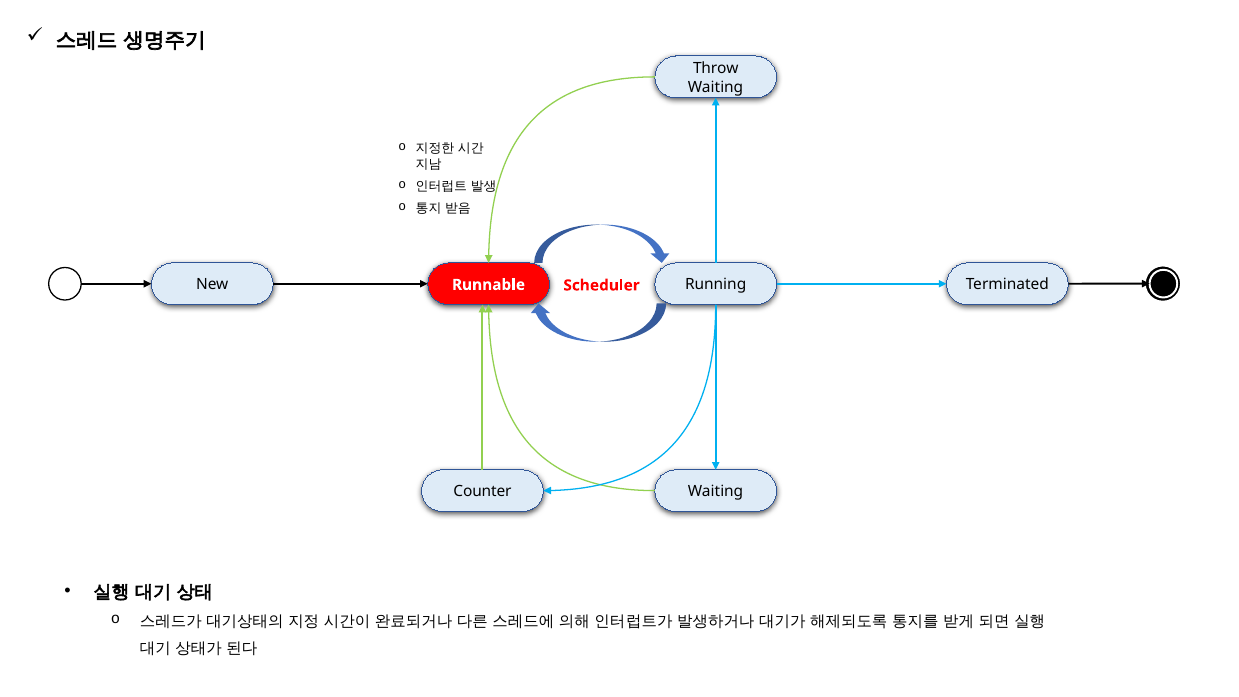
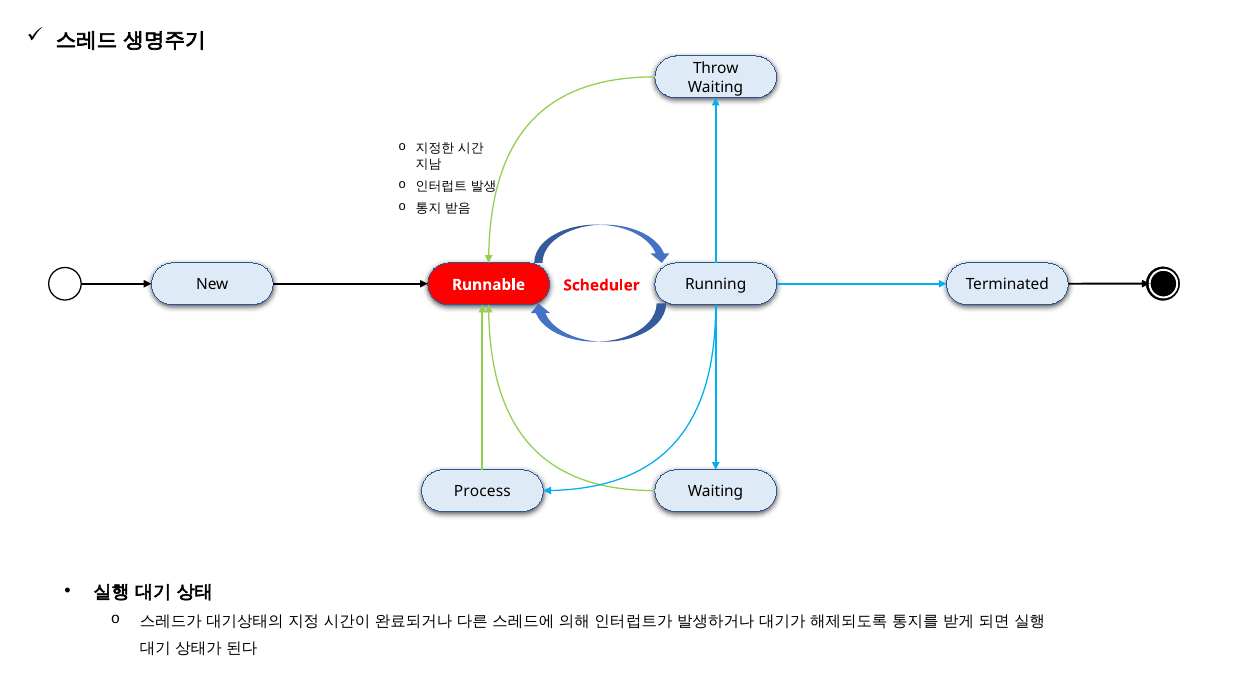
Counter: Counter -> Process (482, 492)
